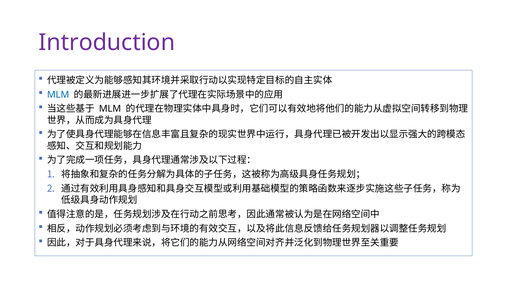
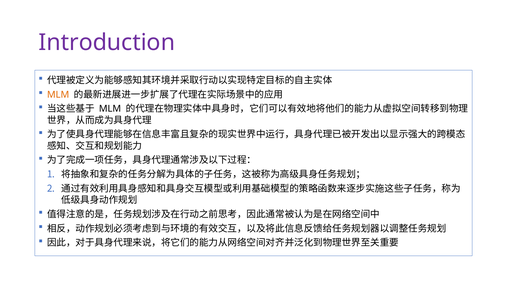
MLM colour: blue -> orange (58, 95)
